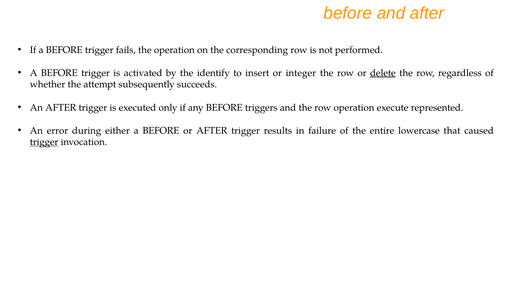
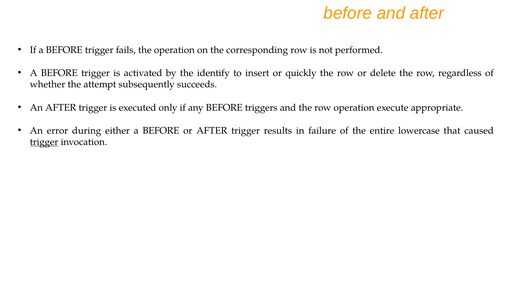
integer: integer -> quickly (301, 73)
delete underline: present -> none (383, 73)
represented: represented -> appropriate (437, 108)
